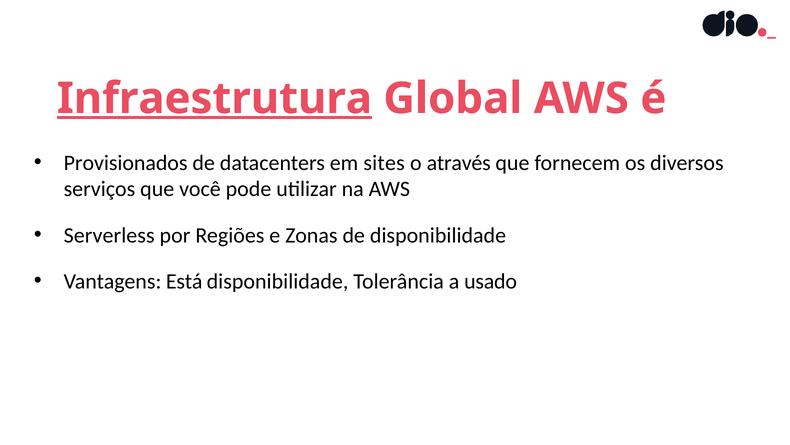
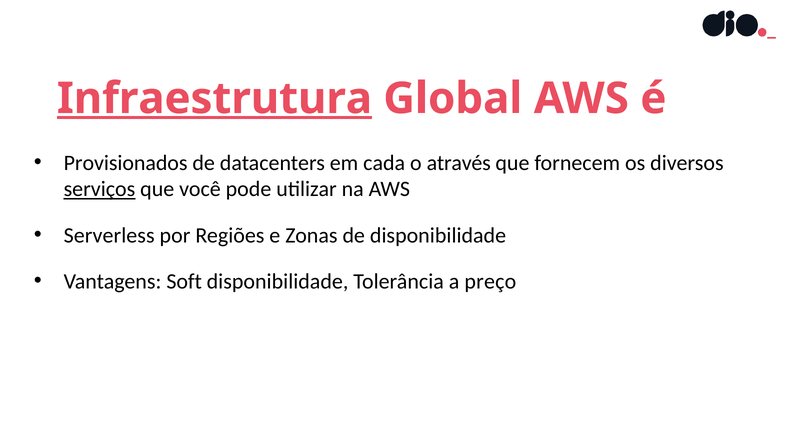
sites: sites -> cada (384, 163)
serviços underline: none -> present (99, 189)
Está: Está -> Soft (184, 281)
usado: usado -> preço (490, 281)
